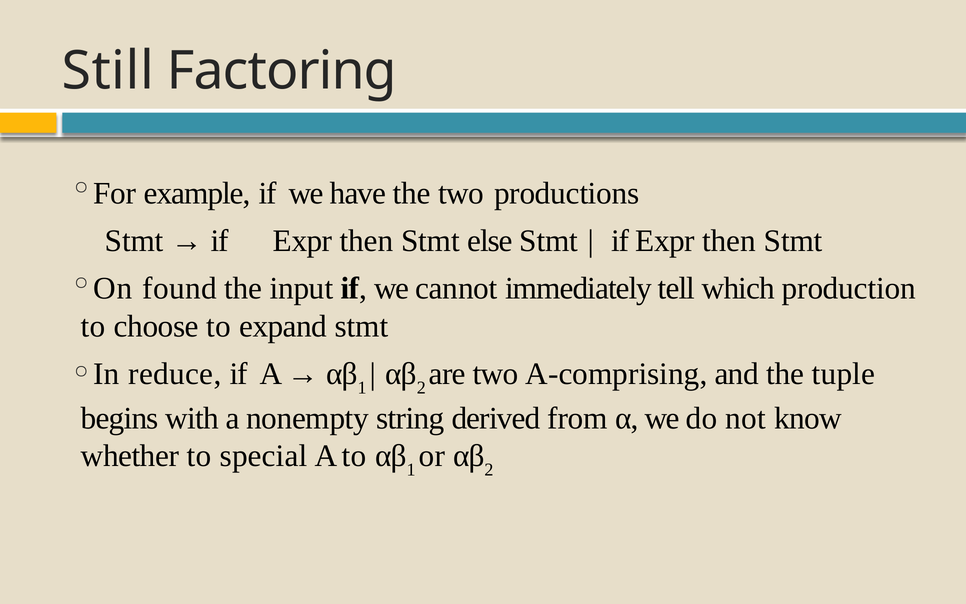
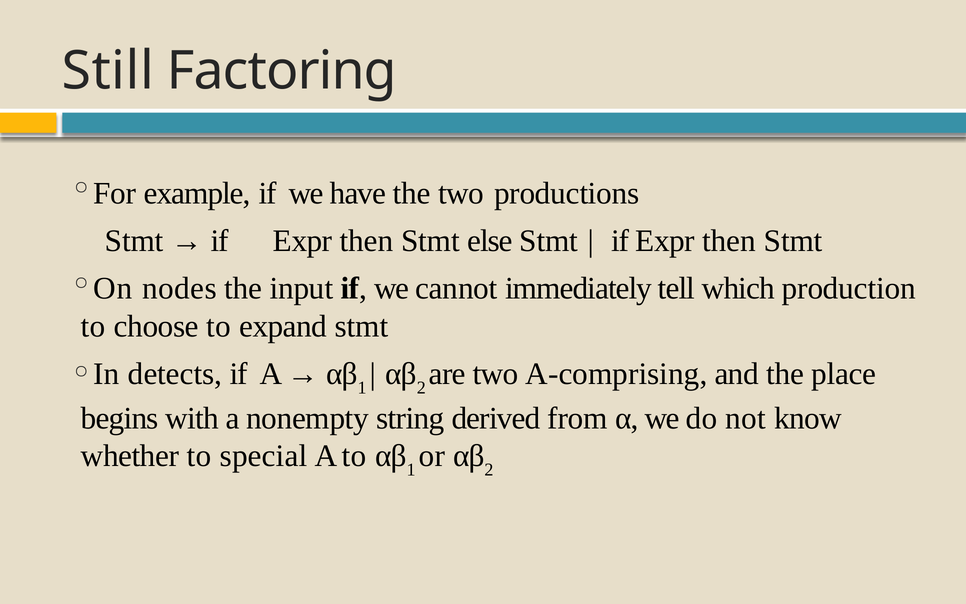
found: found -> nodes (180, 288)
reduce: reduce -> detects (175, 374)
tuple: tuple -> place (844, 374)
